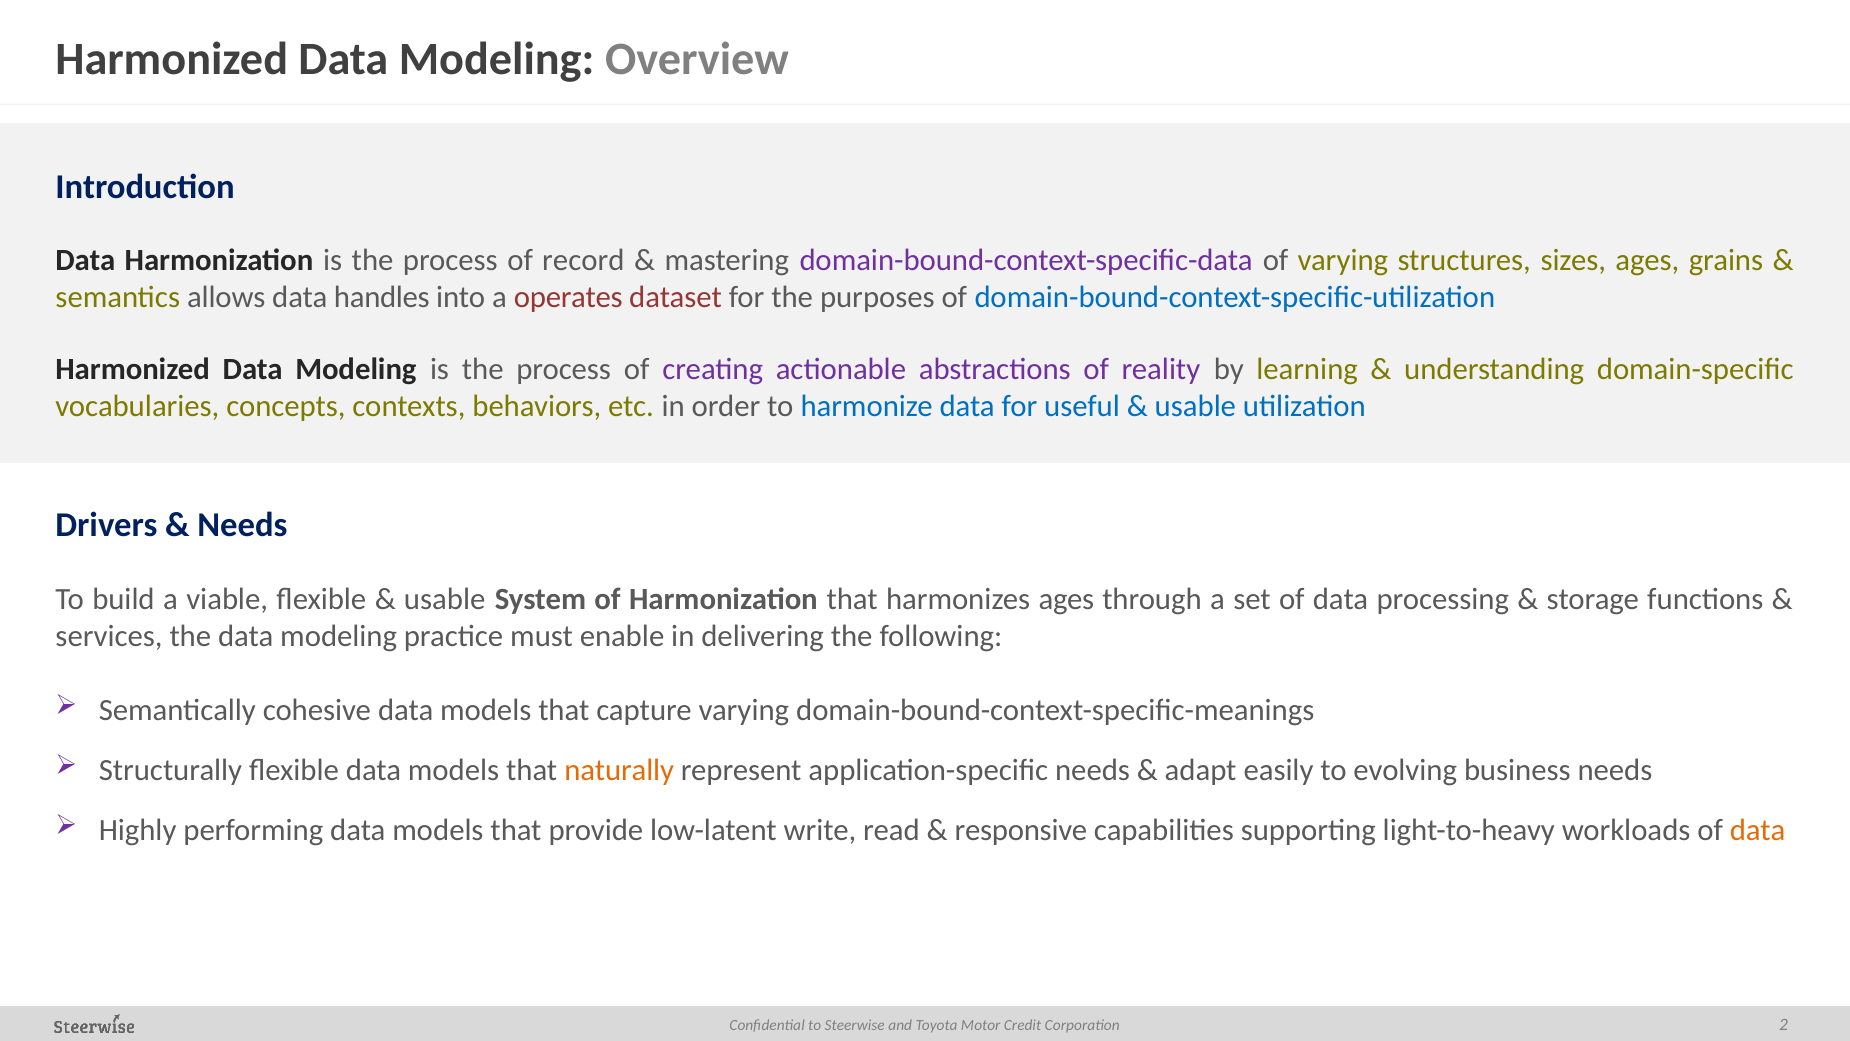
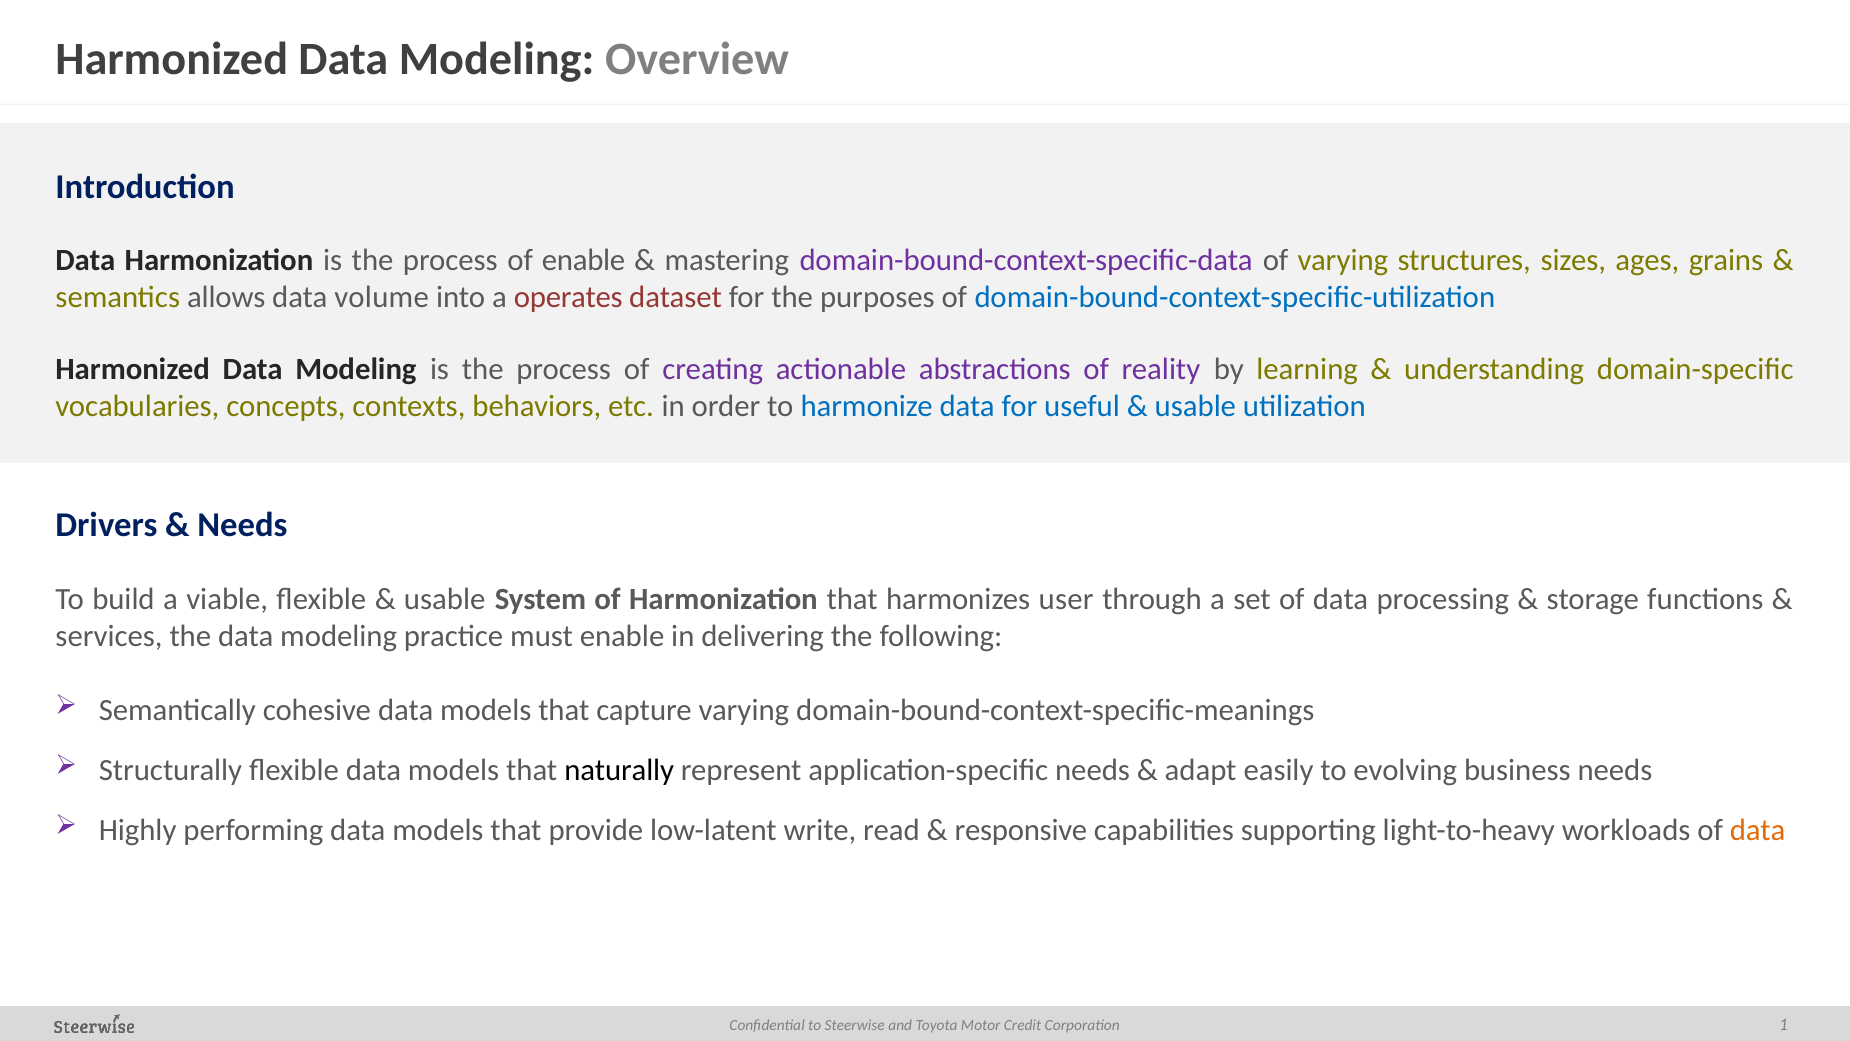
of record: record -> enable (584, 260)
handles: handles -> volume (382, 297)
harmonizes ages: ages -> user (1066, 599)
naturally colour: orange -> black (619, 770)
2: 2 -> 1 (1783, 1024)
